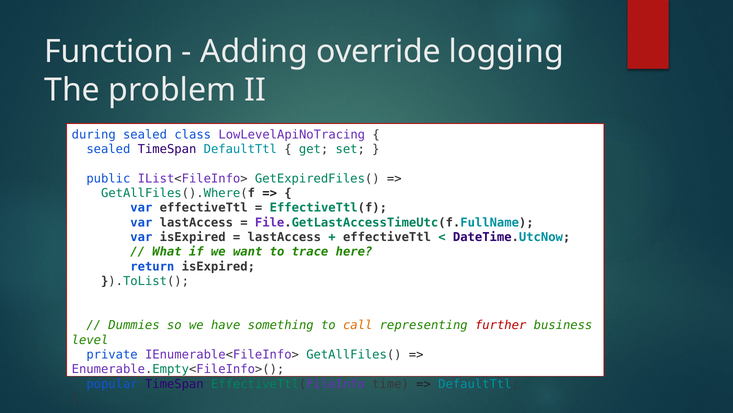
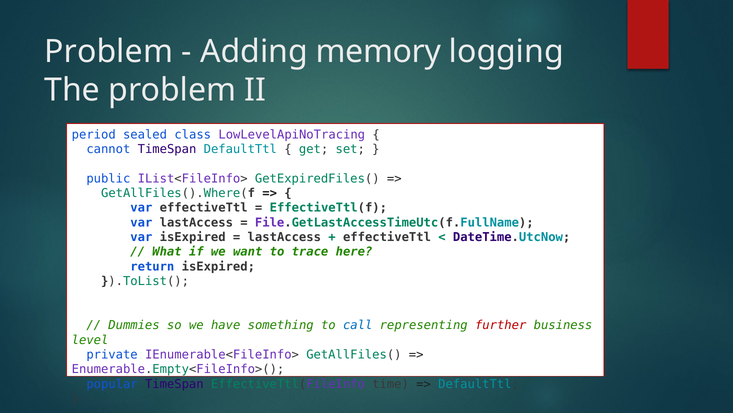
Function: Function -> Problem (109, 51)
override: override -> memory (379, 51)
during: during -> period (94, 134)
sealed: sealed -> cannot (108, 149)
call colour: orange -> blue (358, 325)
